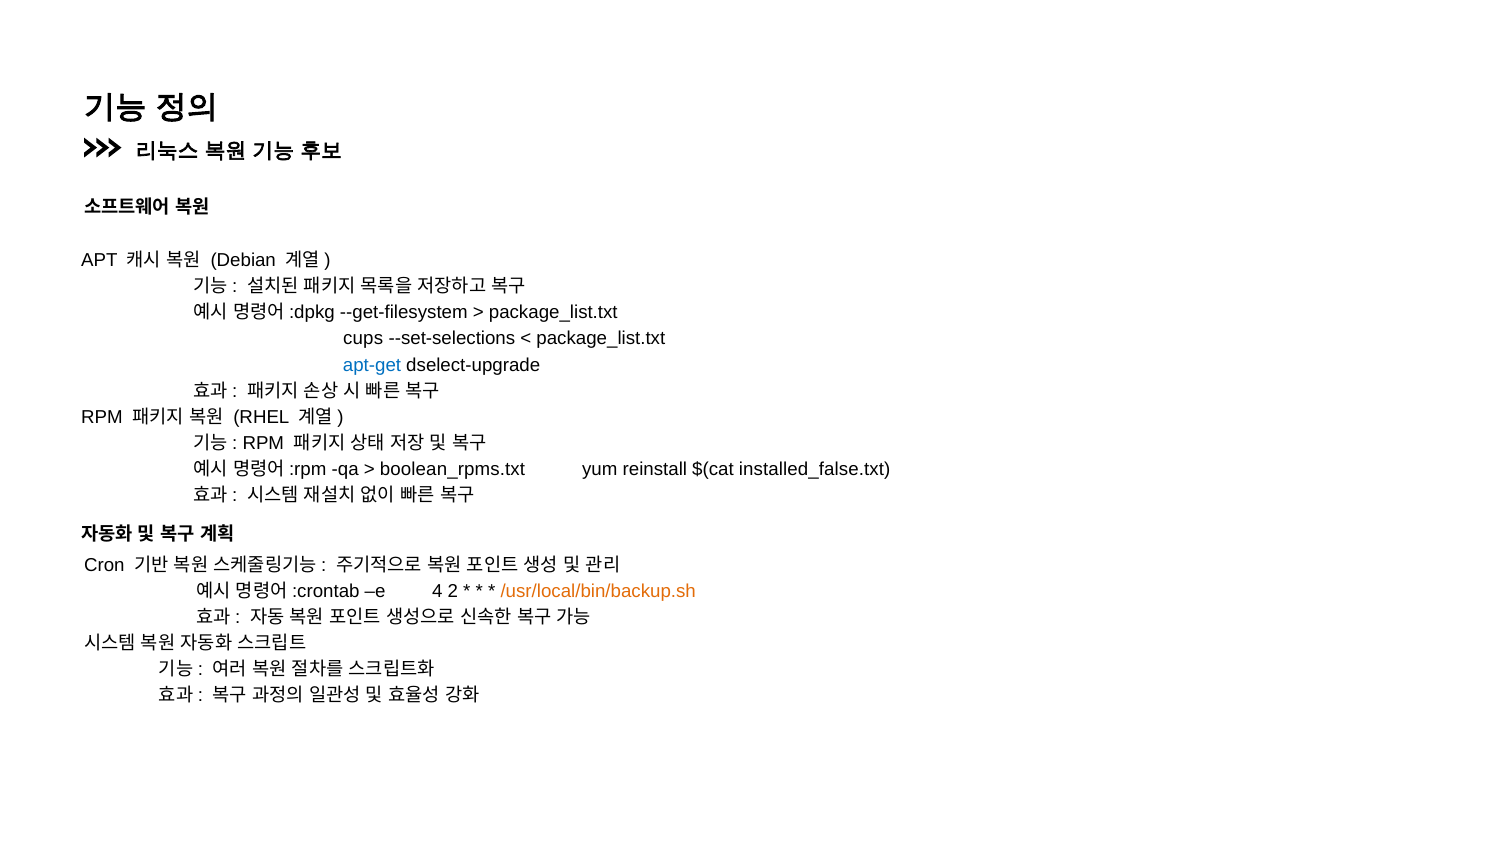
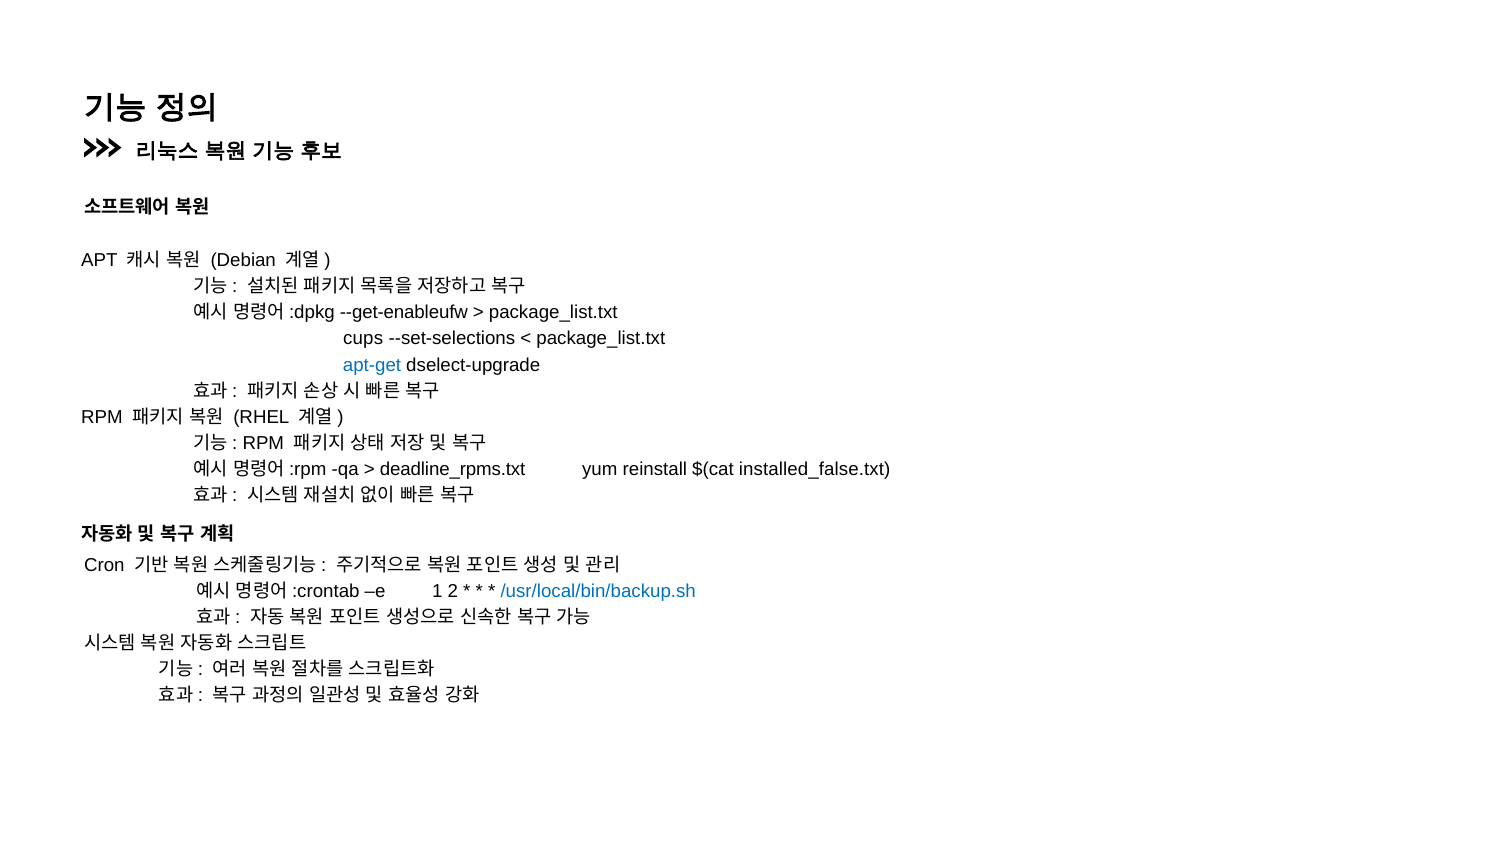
--get-filesystem: --get-filesystem -> --get-enableufw (404, 313)
boolean_rpms.txt: boolean_rpms.txt -> deadline_rpms.txt (453, 470)
4: 4 -> 1 (437, 591)
/usr/local/bin/backup.sh colour: orange -> blue (598, 591)
